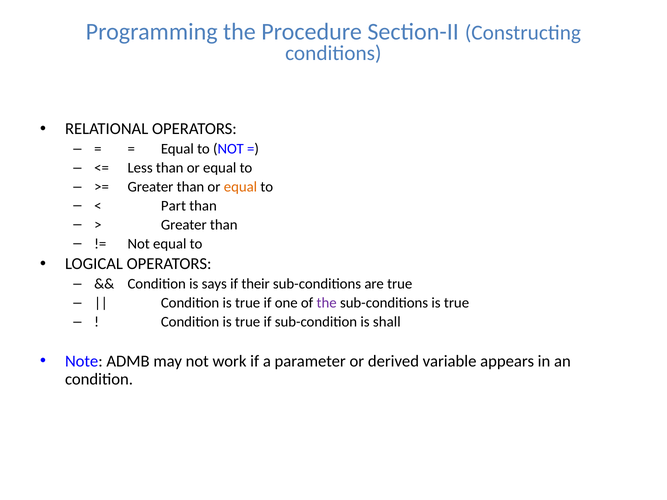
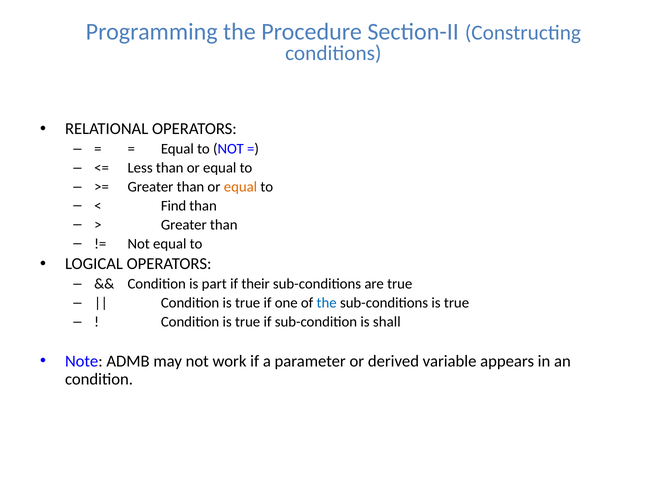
Part: Part -> Find (174, 206)
says: says -> part (214, 284)
the colour: purple -> blue (327, 303)
